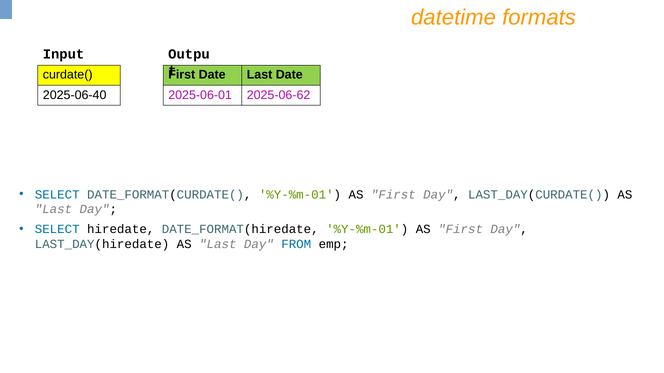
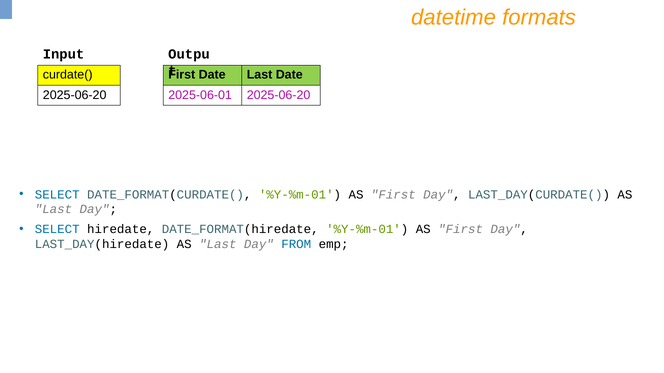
2025-06-40: 2025-06-40 -> 2025-06-20 (75, 95)
2025-06-01 2025-06-62: 2025-06-62 -> 2025-06-20 (279, 95)
